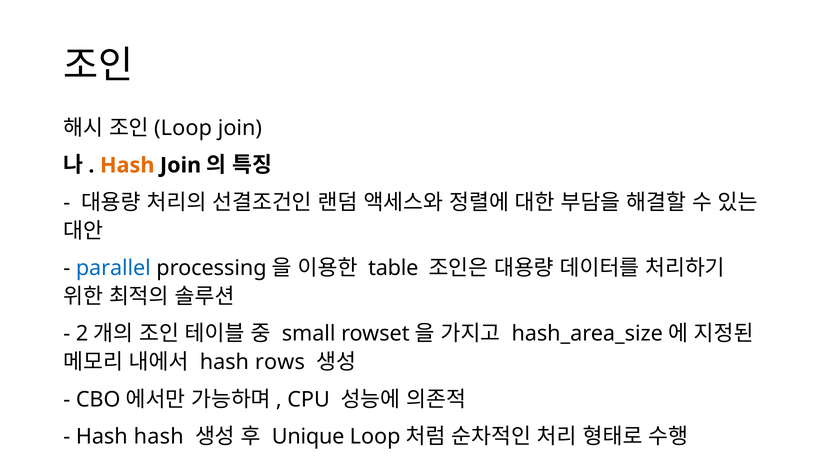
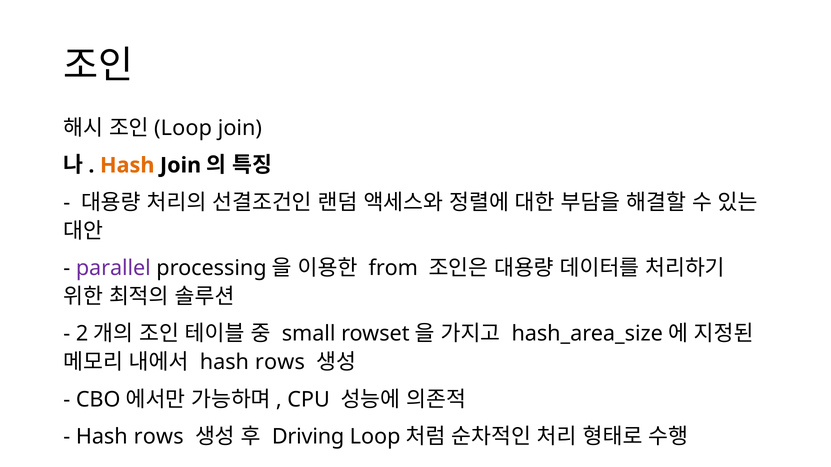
parallel colour: blue -> purple (113, 268)
table: table -> from (393, 268)
hash: hash -> rows (159, 437)
Unique: Unique -> Driving (308, 437)
